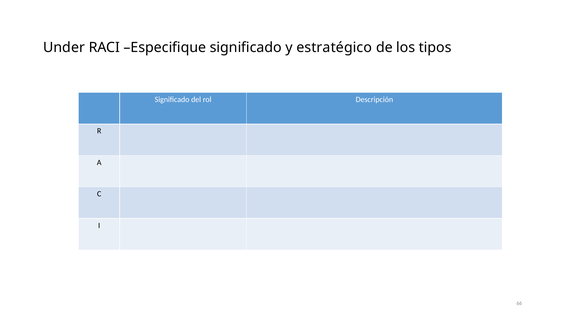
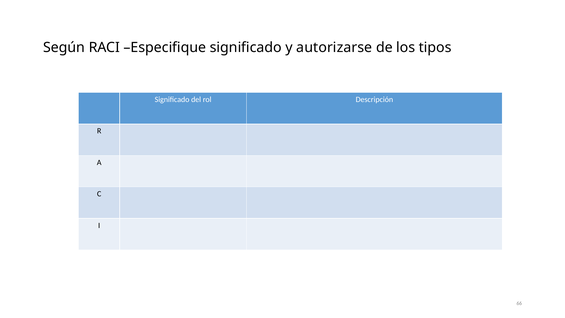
Under: Under -> Según (64, 48)
estratégico: estratégico -> autorizarse (334, 48)
